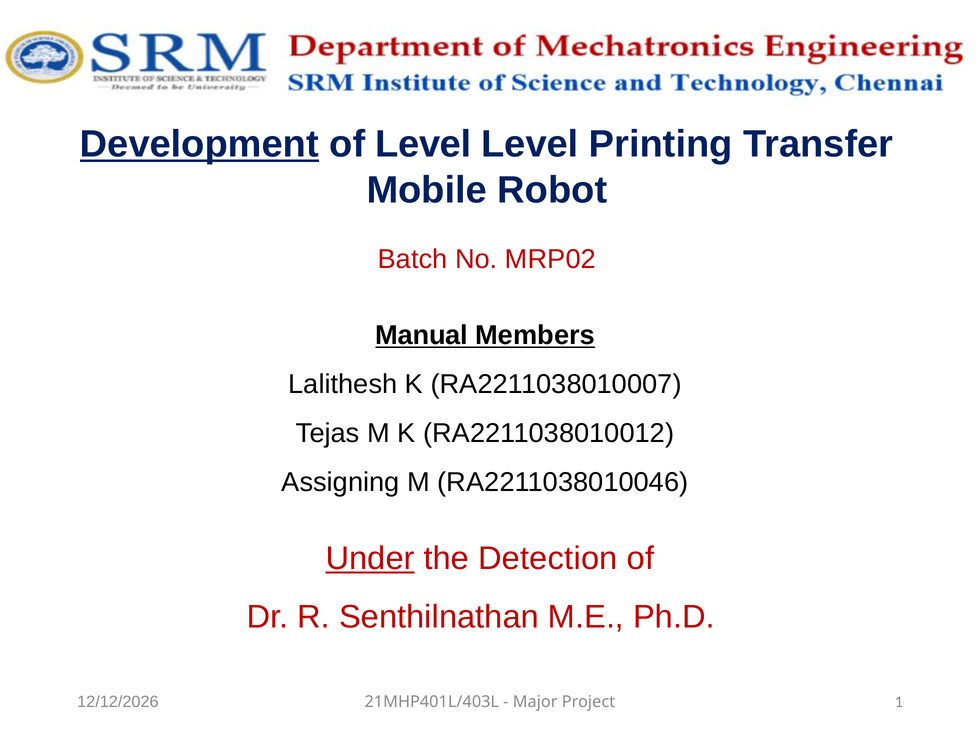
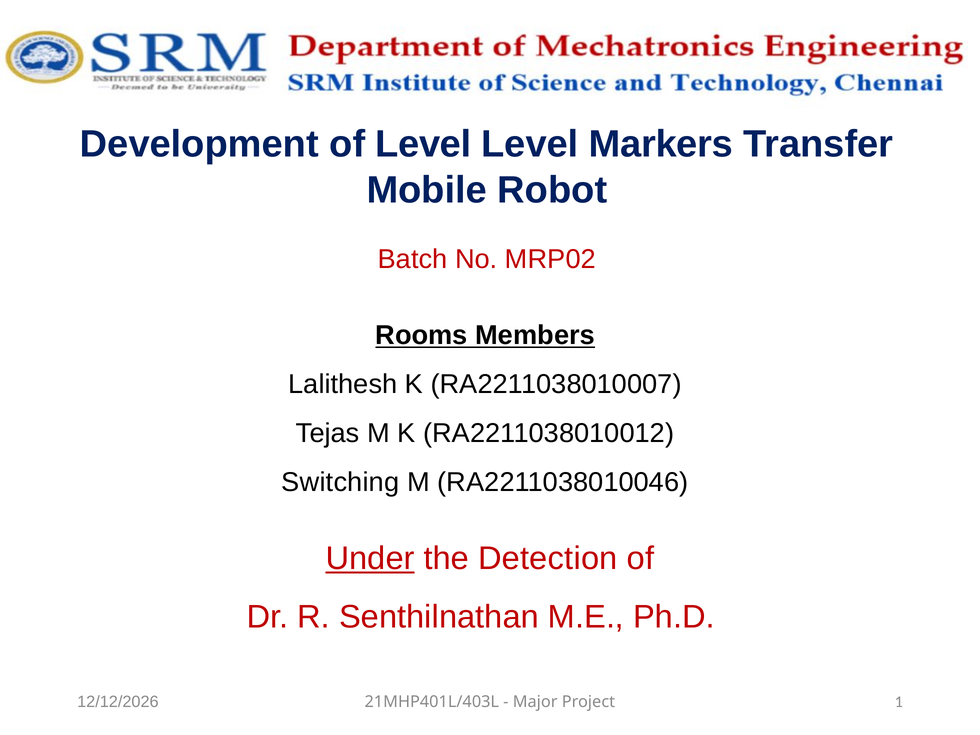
Development underline: present -> none (199, 144)
Printing: Printing -> Markers (661, 144)
Manual: Manual -> Rooms (421, 335)
Assigning: Assigning -> Switching (340, 482)
